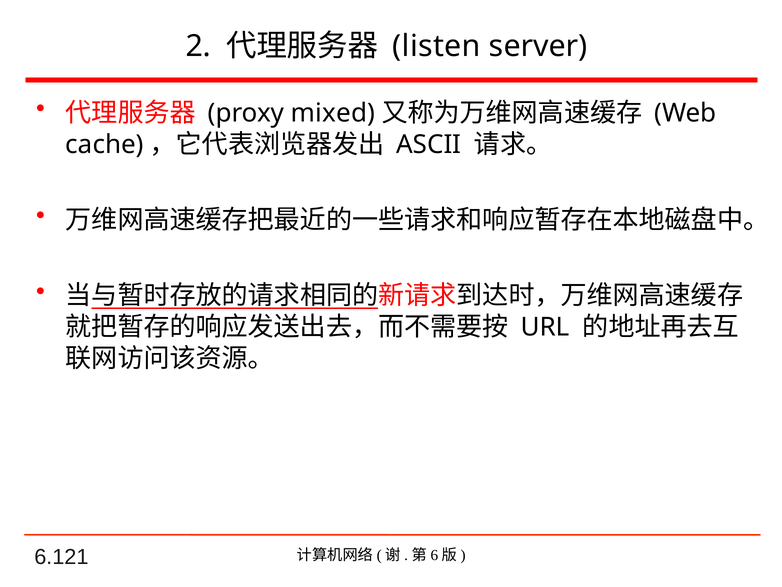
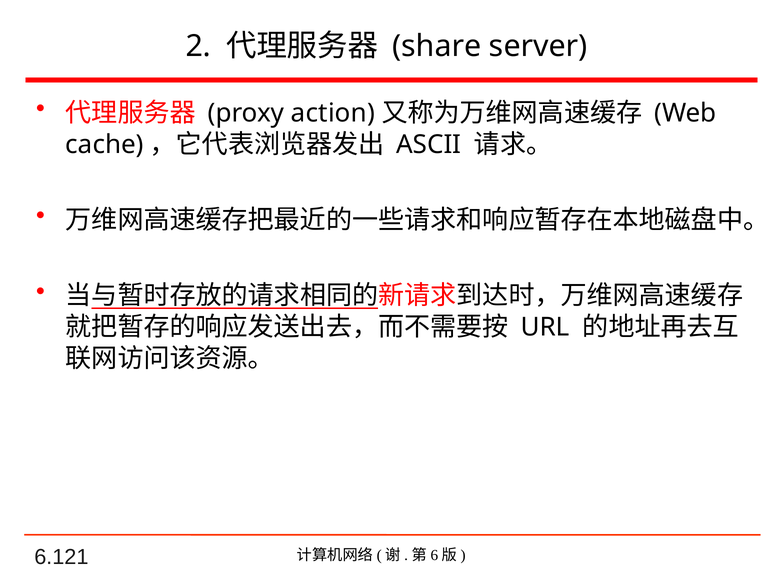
listen: listen -> share (437, 46)
mixed: mixed -> action (333, 113)
